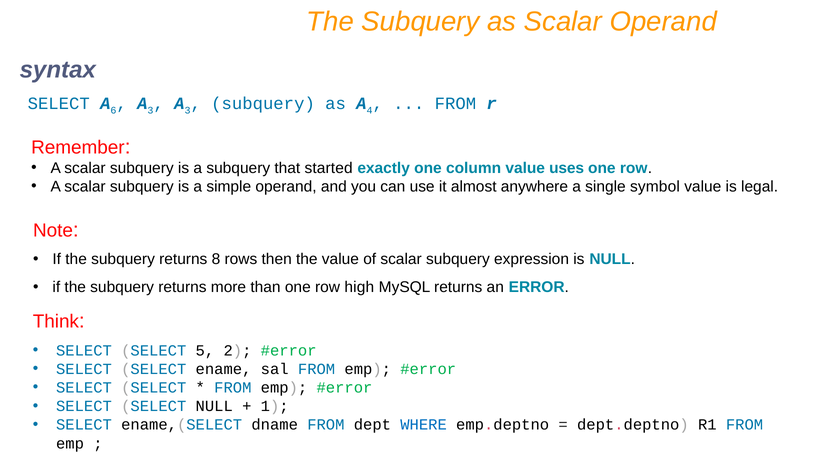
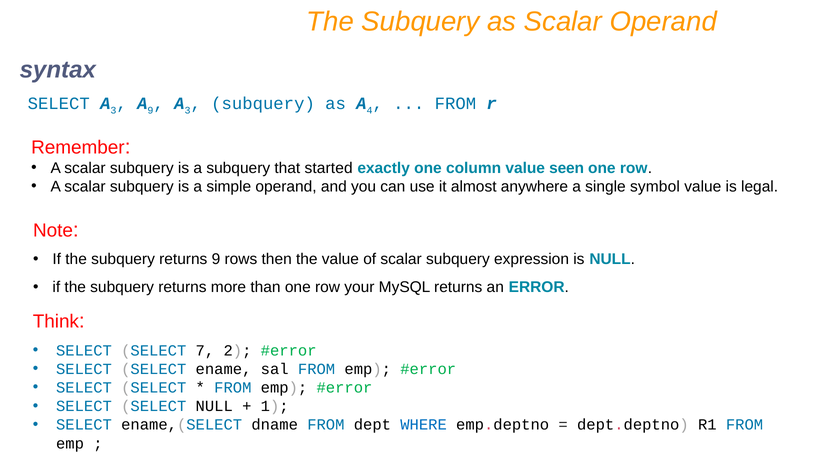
SELECT A 6: 6 -> 3 (113, 110)
3: 3 -> 9 (150, 110)
uses: uses -> seen (567, 168)
returns 8: 8 -> 9 (216, 259)
high: high -> your (359, 287)
5: 5 -> 7 (205, 351)
